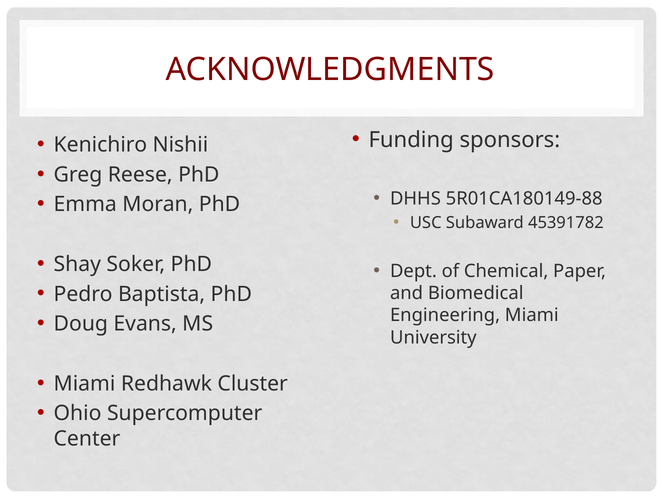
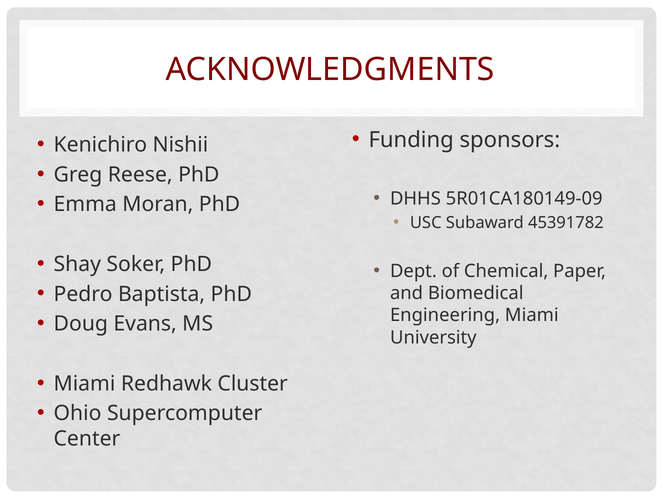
5R01CA180149-88: 5R01CA180149-88 -> 5R01CA180149-09 (524, 198)
